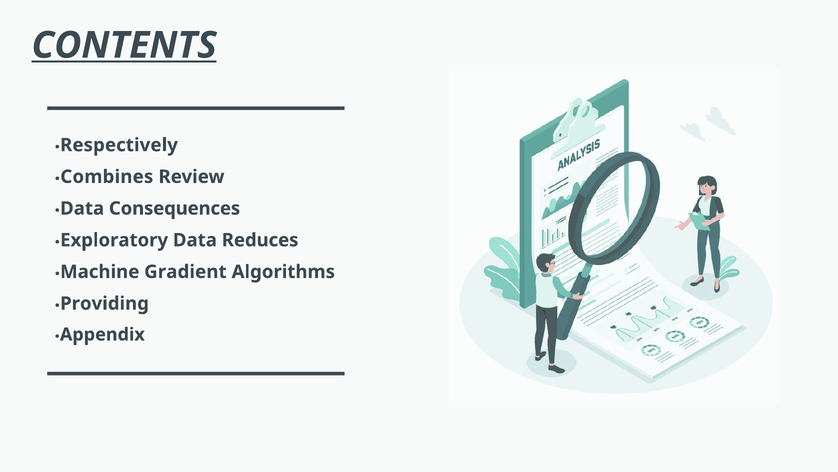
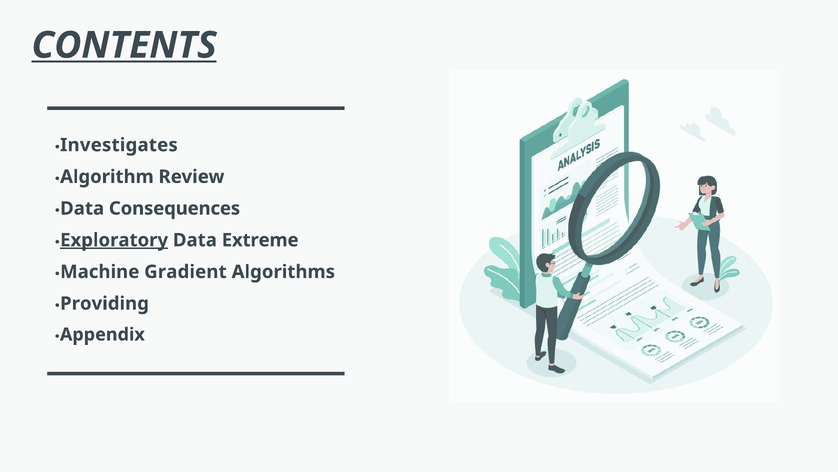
Respectively: Respectively -> Investigates (119, 145)
Combines: Combines -> Algorithm (107, 177)
Exploratory underline: none -> present (114, 240)
Reduces: Reduces -> Extreme (260, 240)
